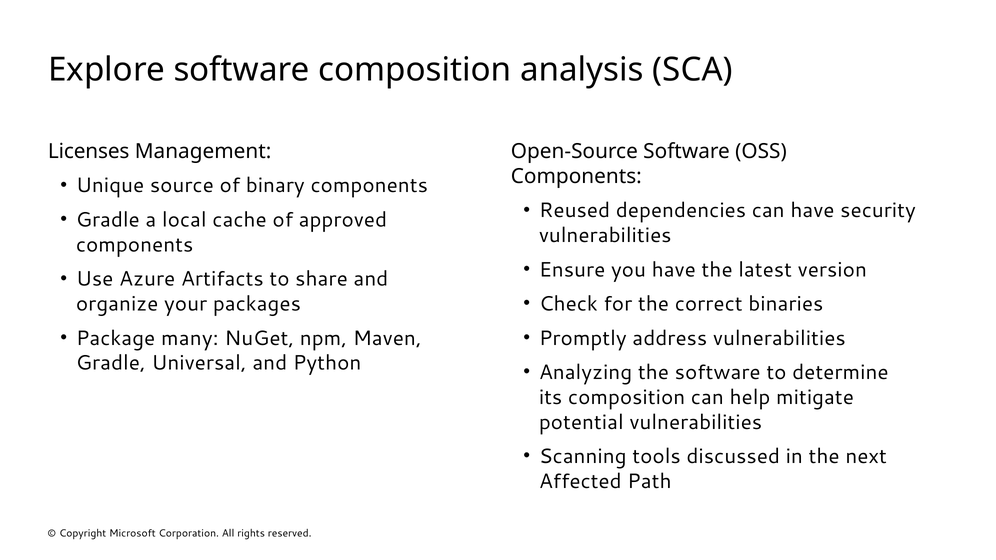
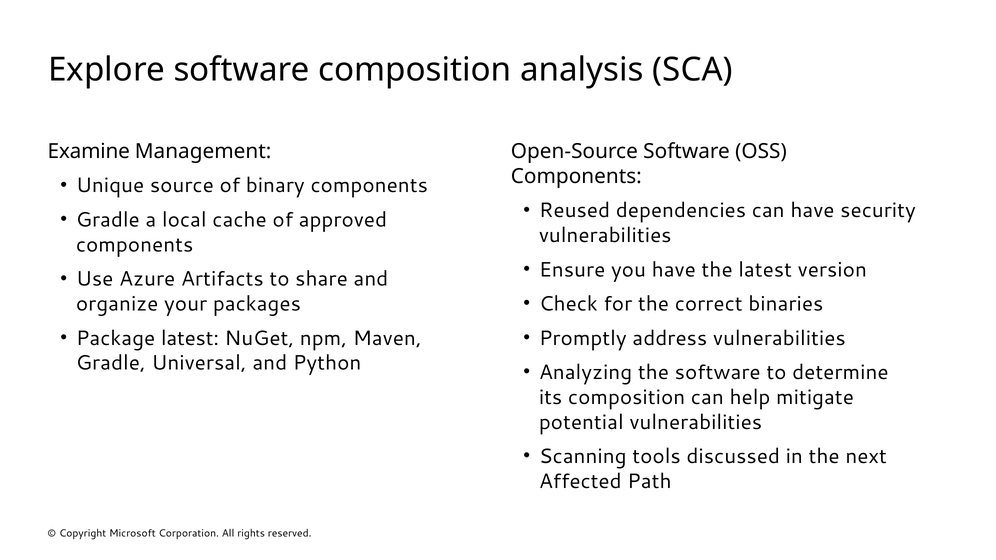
Licenses: Licenses -> Examine (89, 151)
Package many: many -> latest (190, 338)
